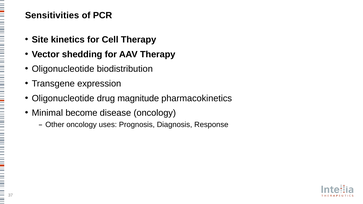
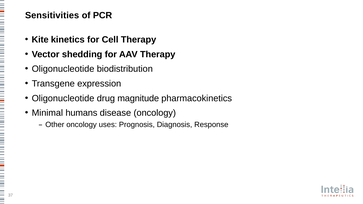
Site: Site -> Kite (40, 40)
become: become -> humans (81, 113)
